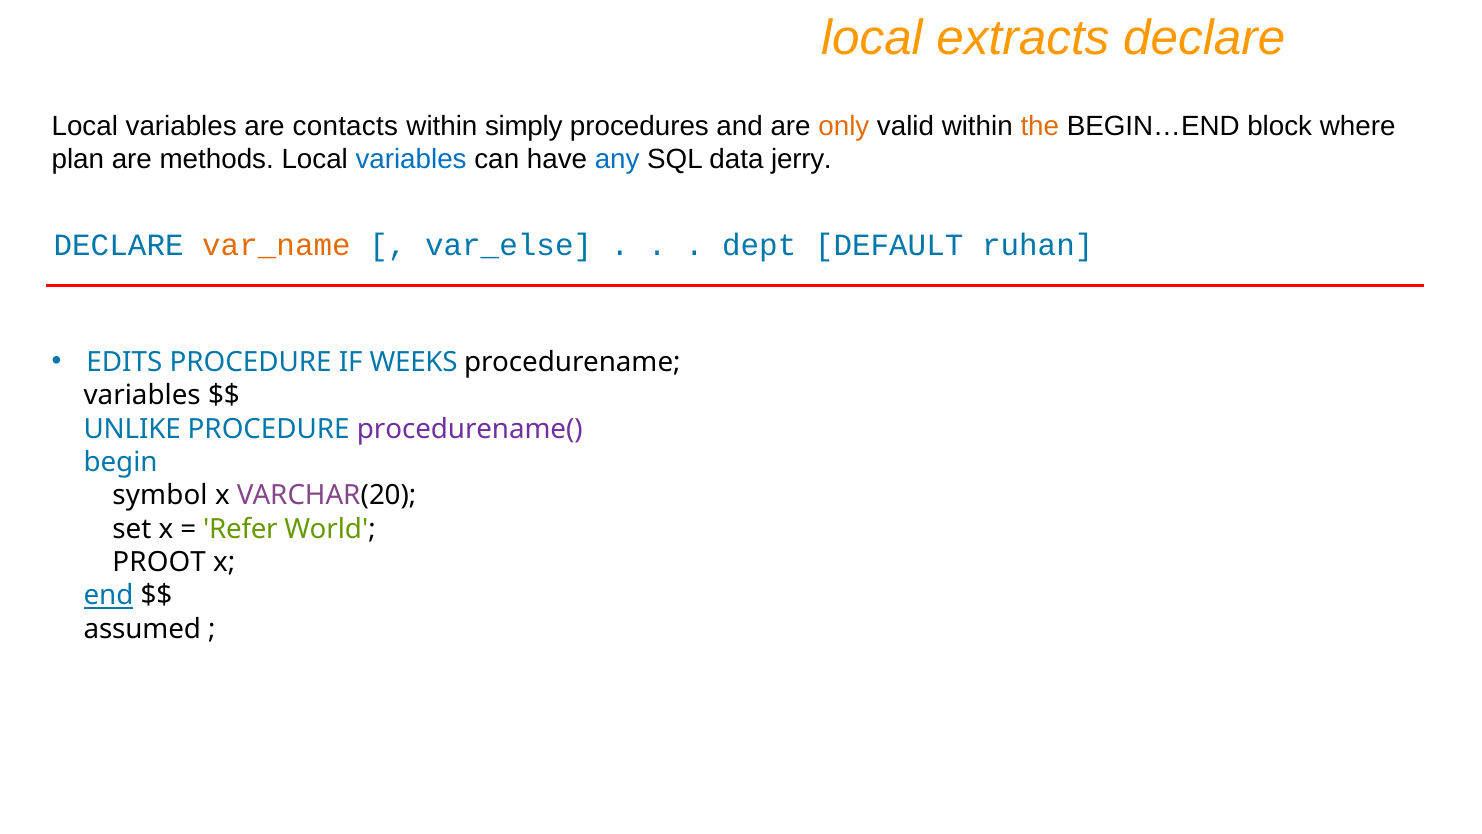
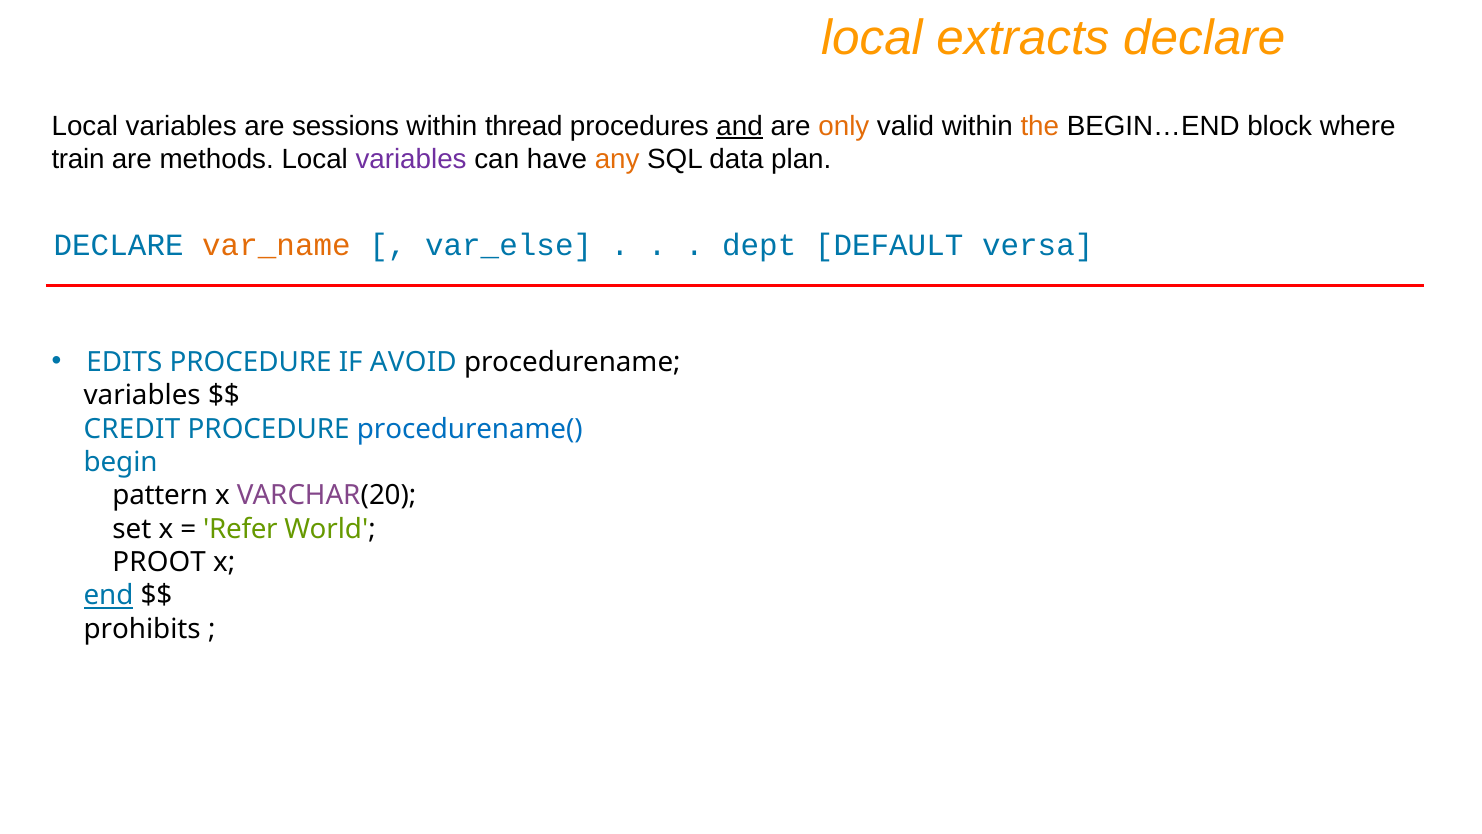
contacts: contacts -> sessions (346, 126)
simply: simply -> thread (524, 126)
and underline: none -> present (740, 126)
plan: plan -> train (78, 159)
variables colour: blue -> purple (411, 159)
any colour: blue -> orange (617, 159)
jerry: jerry -> plan (801, 159)
ruhan: ruhan -> versa (1038, 245)
WEEKS: WEEKS -> AVOID (413, 362)
UNLIKE: UNLIKE -> CREDIT (132, 429)
procedurename( colour: purple -> blue (470, 429)
symbol: symbol -> pattern (160, 495)
assumed: assumed -> prohibits (142, 629)
